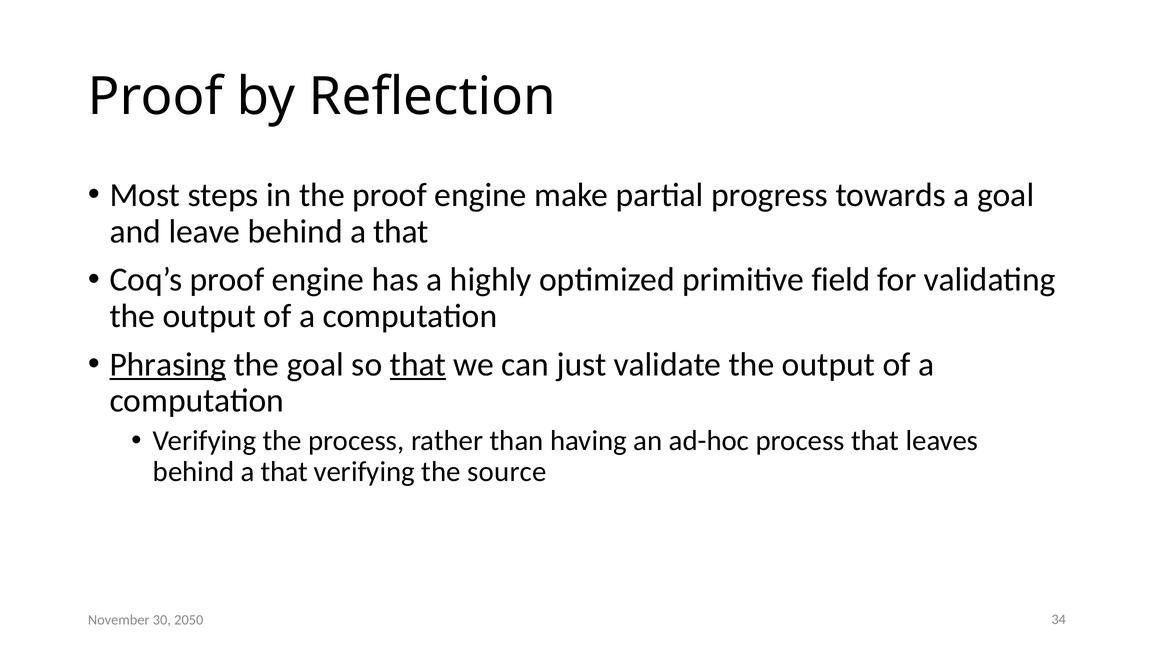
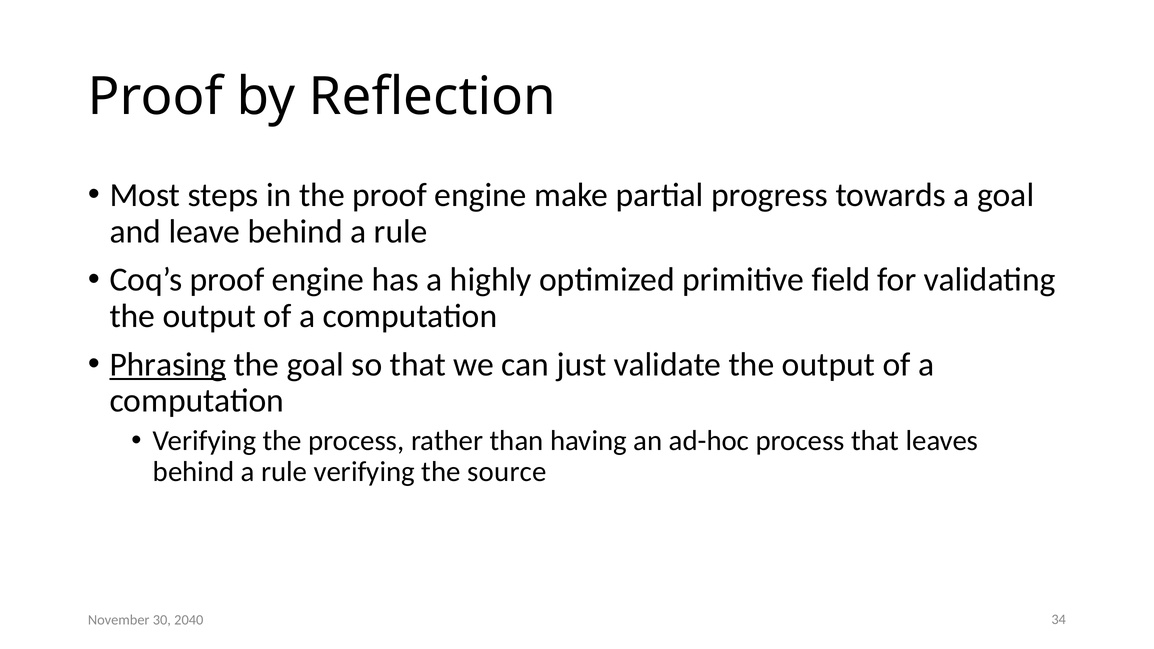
leave behind a that: that -> rule (401, 231)
that underline: present -> none (418, 365)
that: that -> rule (284, 472)
2050: 2050 -> 2040 (189, 620)
